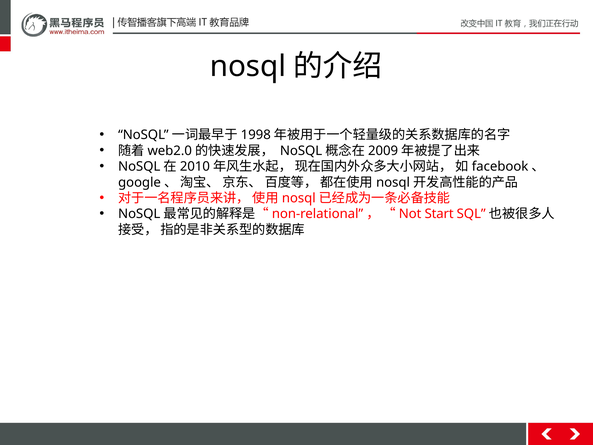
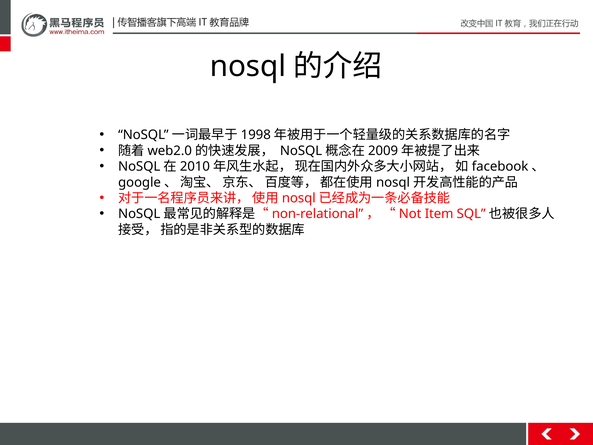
Start: Start -> Item (439, 214)
